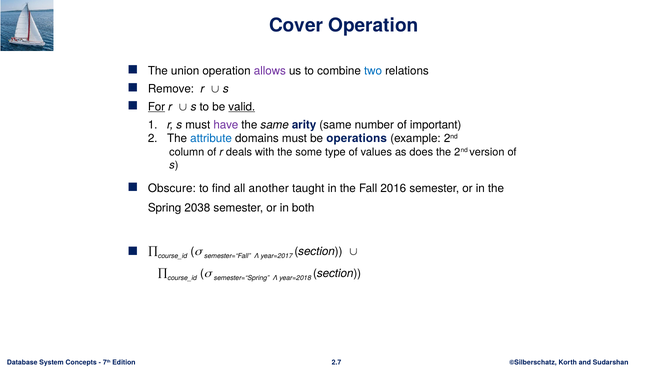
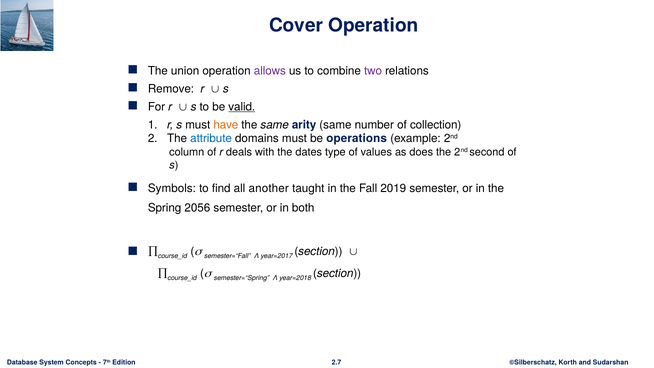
two colour: blue -> purple (373, 71)
For underline: present -> none (156, 107)
have colour: purple -> orange (226, 125)
important: important -> collection (436, 125)
some: some -> dates (309, 152)
version: version -> second (487, 152)
Obscure: Obscure -> Symbols (172, 188)
2016: 2016 -> 2019 (393, 188)
2038: 2038 -> 2056 (197, 208)
